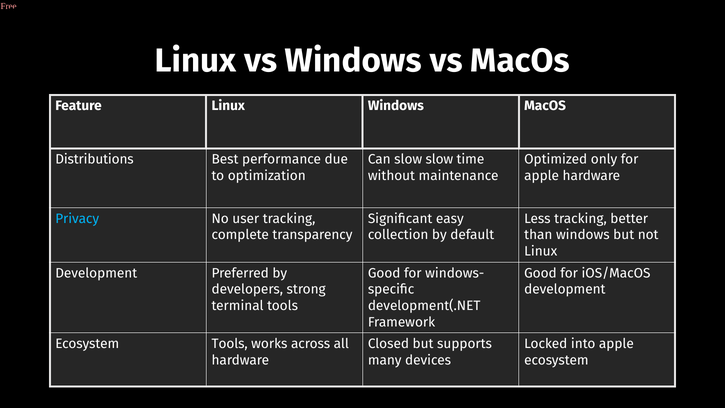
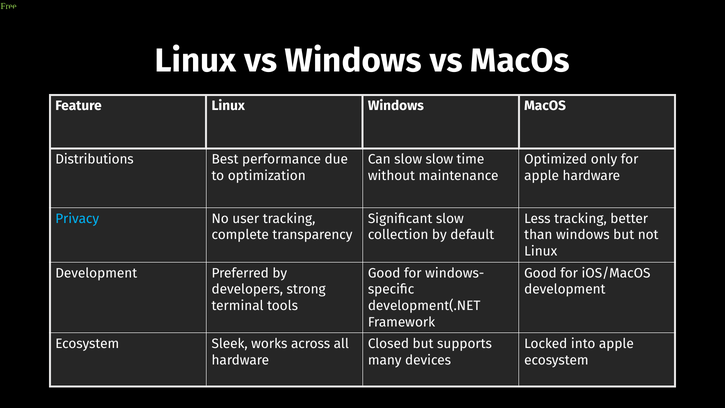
Free colour: pink -> light green (9, 6)
Significant easy: easy -> slow (450, 219)
Ecosystem Tools: Tools -> Sleek (230, 344)
